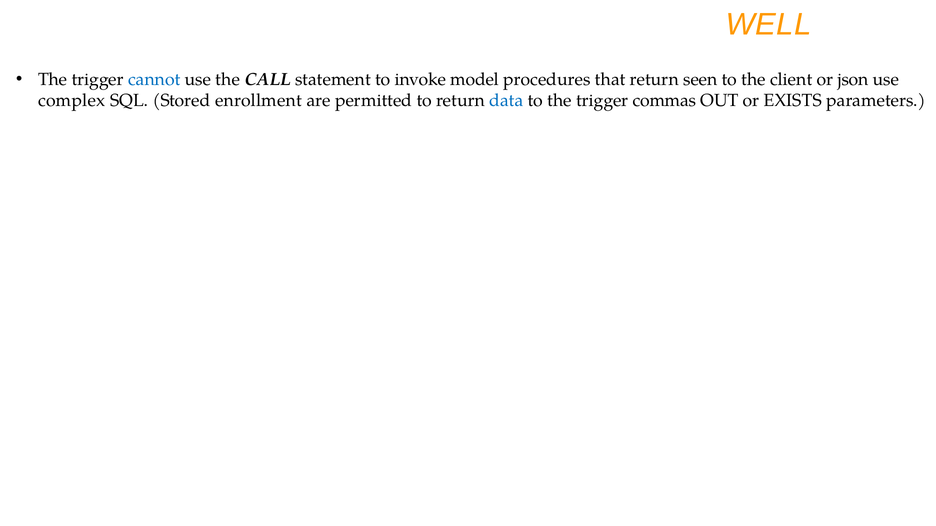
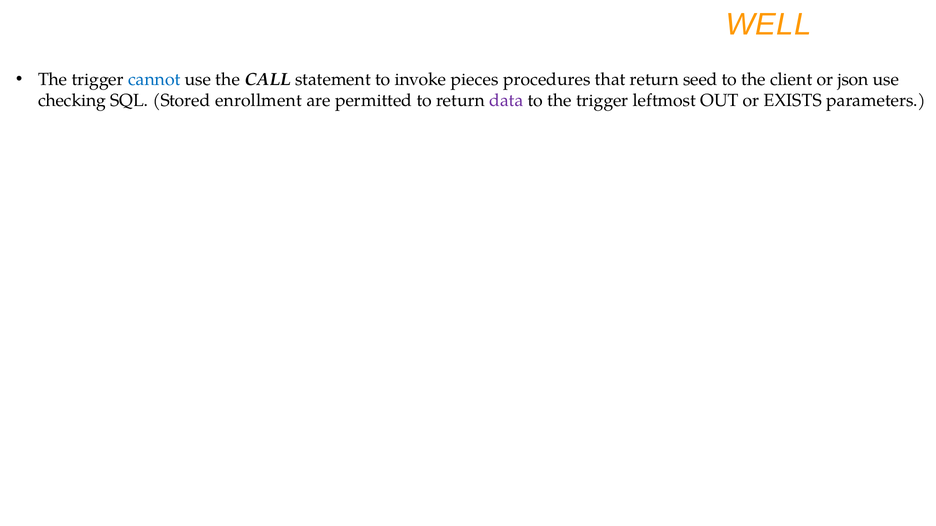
model: model -> pieces (475, 80)
seen: seen -> seed (700, 80)
complex: complex -> checking (72, 101)
data colour: blue -> purple (506, 101)
commas: commas -> leftmost (664, 101)
